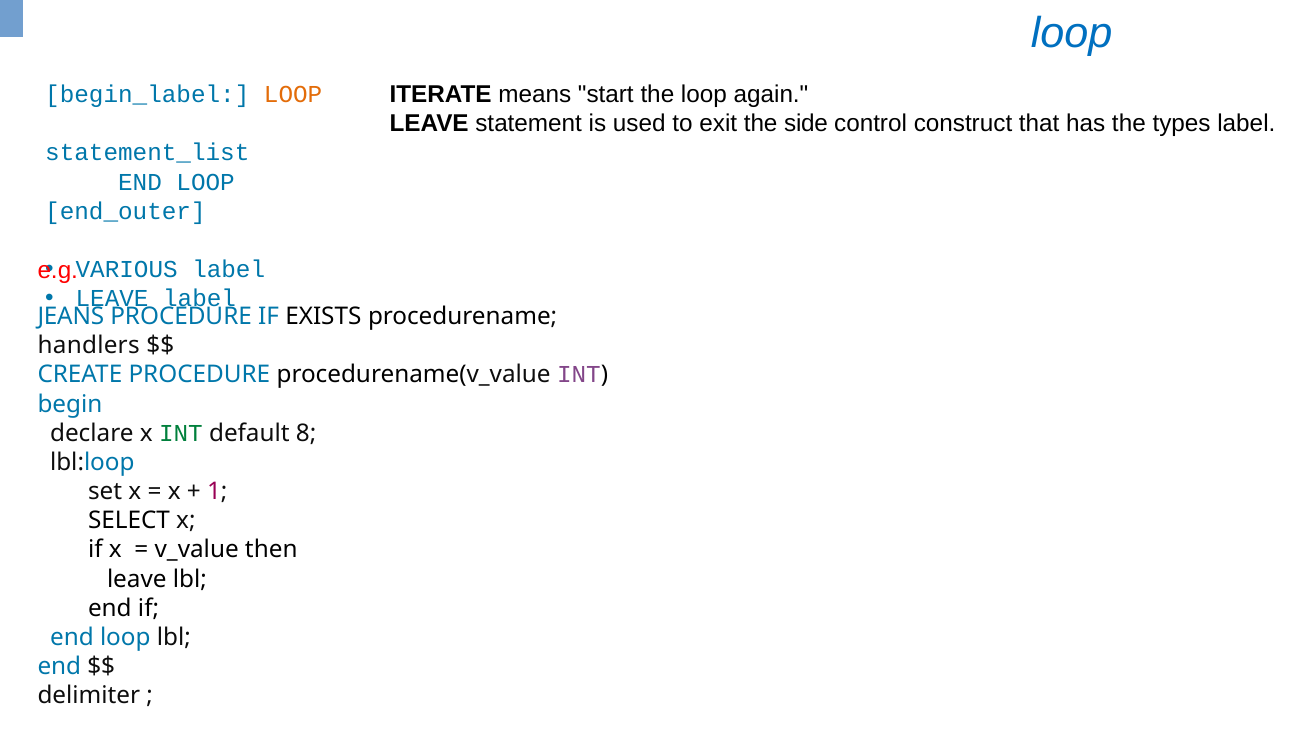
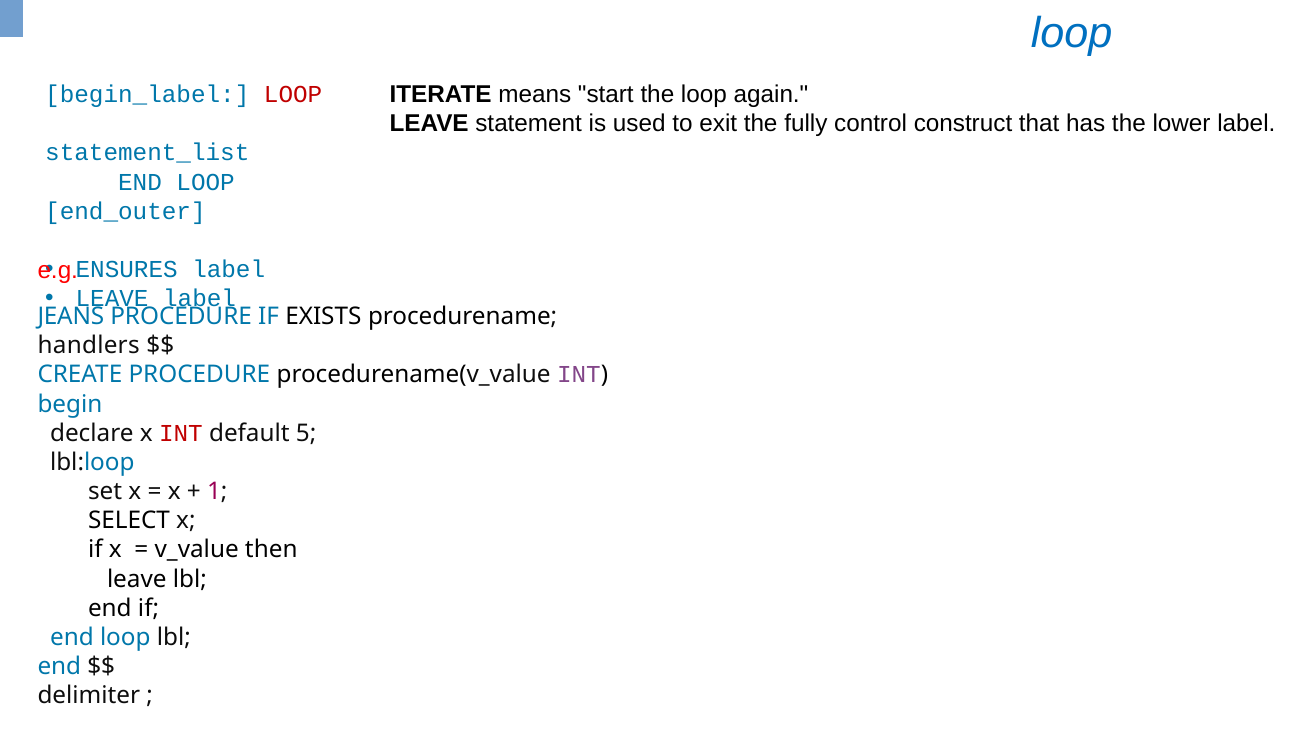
LOOP colour: orange -> red (293, 95)
side: side -> fully (806, 124)
types: types -> lower (1182, 124)
VARIOUS: VARIOUS -> ENSURES (127, 270)
INT colour: green -> red (181, 433)
8: 8 -> 5 (306, 433)
